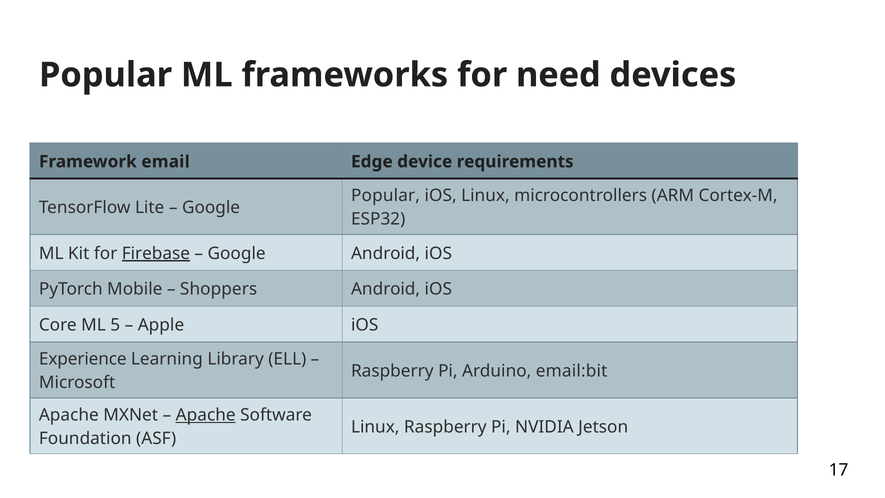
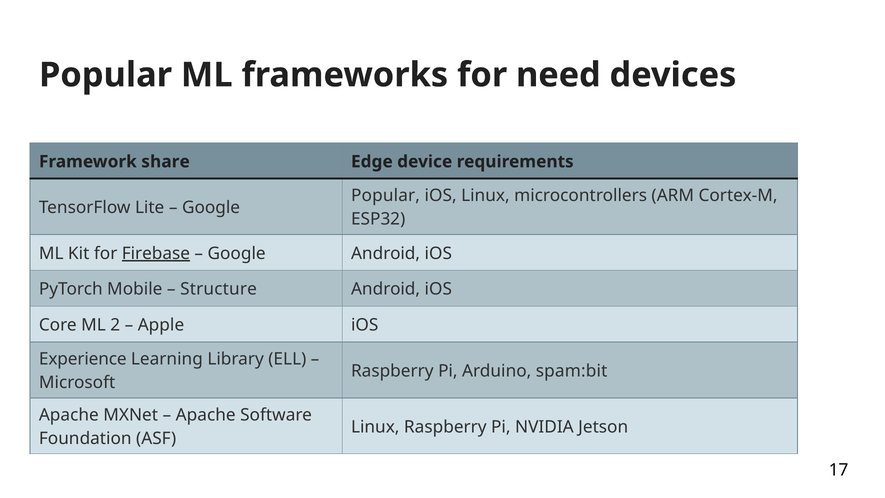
email: email -> share (166, 162)
Shoppers: Shoppers -> Structure (219, 289)
5: 5 -> 2 (115, 325)
email:bit: email:bit -> spam:bit (572, 371)
Apache underline: present -> none (206, 415)
